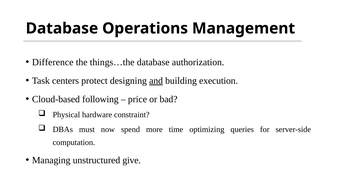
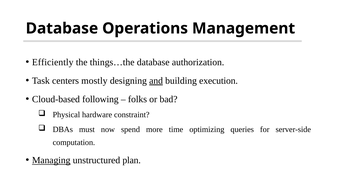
Difference: Difference -> Efficiently (53, 62)
protect: protect -> mostly (94, 81)
price: price -> folks (137, 99)
Managing underline: none -> present (51, 160)
give: give -> plan (132, 160)
